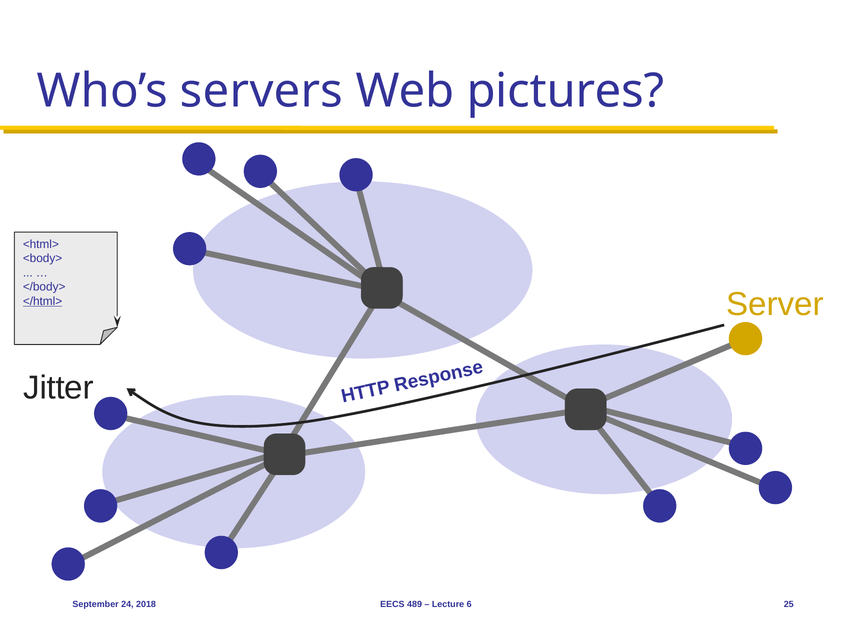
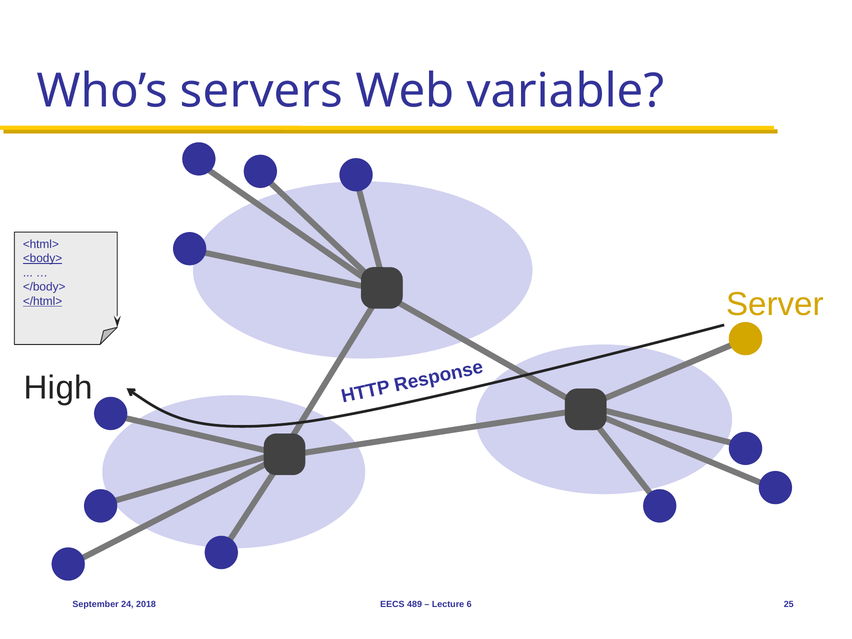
pictures: pictures -> variable (565, 91)
<body> underline: none -> present (43, 259)
Jitter: Jitter -> High (58, 388)
